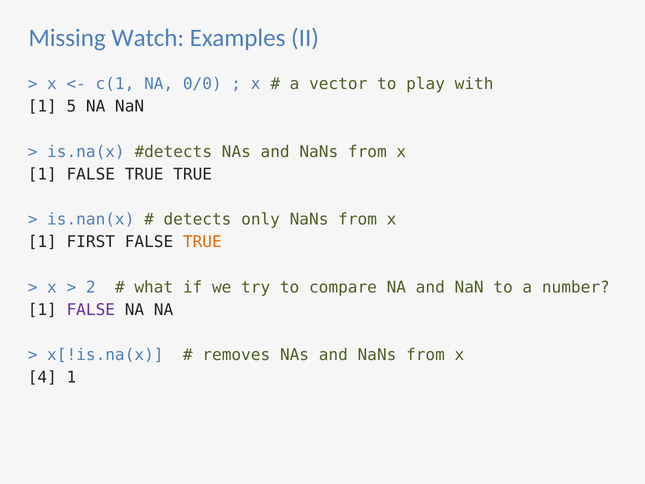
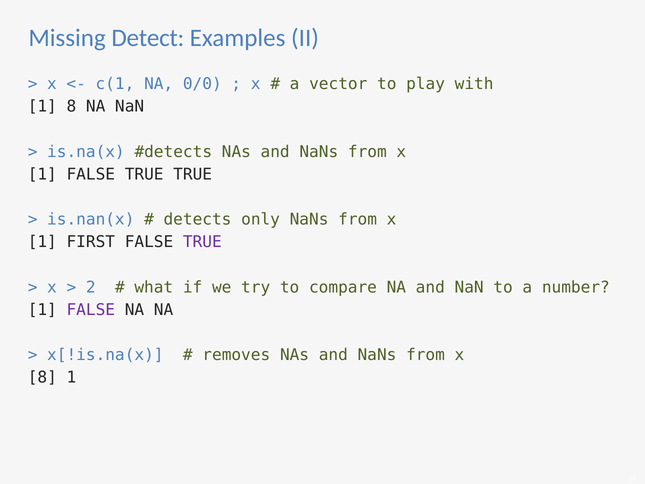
Watch: Watch -> Detect (148, 38)
1 5: 5 -> 8 (71, 107)
TRUE colour: orange -> purple (202, 242)
4: 4 -> 8 (42, 377)
